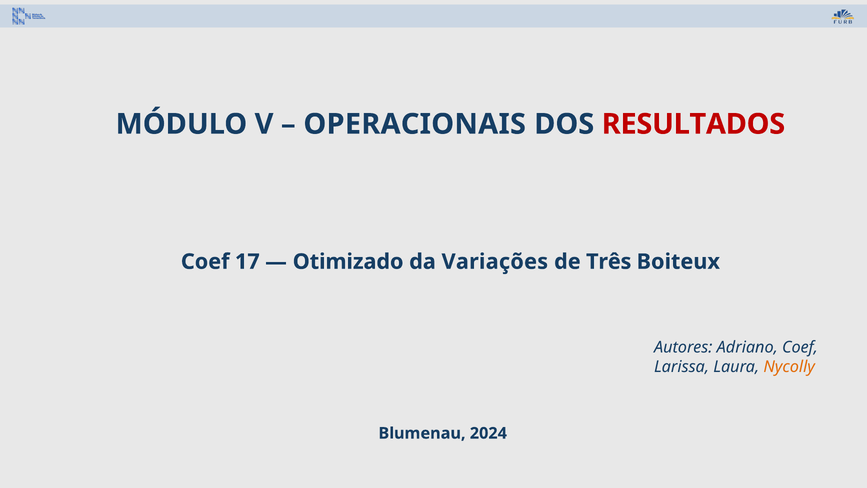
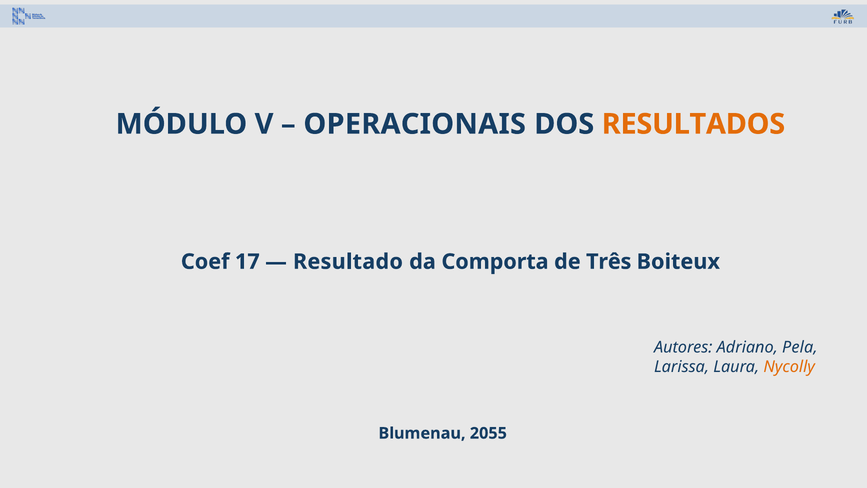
RESULTADOS colour: red -> orange (693, 124)
Otimizado: Otimizado -> Resultado (348, 262)
Variações: Variações -> Comporta (495, 262)
Adriano Coef: Coef -> Pela (800, 347)
2024: 2024 -> 2055 (488, 433)
